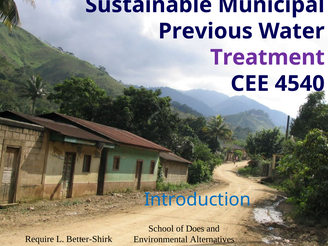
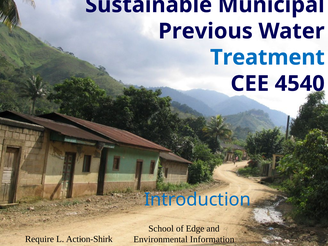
Treatment colour: purple -> blue (267, 57)
Does: Does -> Edge (195, 229)
Better-Shirk: Better-Shirk -> Action-Shirk (89, 239)
Alternatives: Alternatives -> Information (212, 239)
